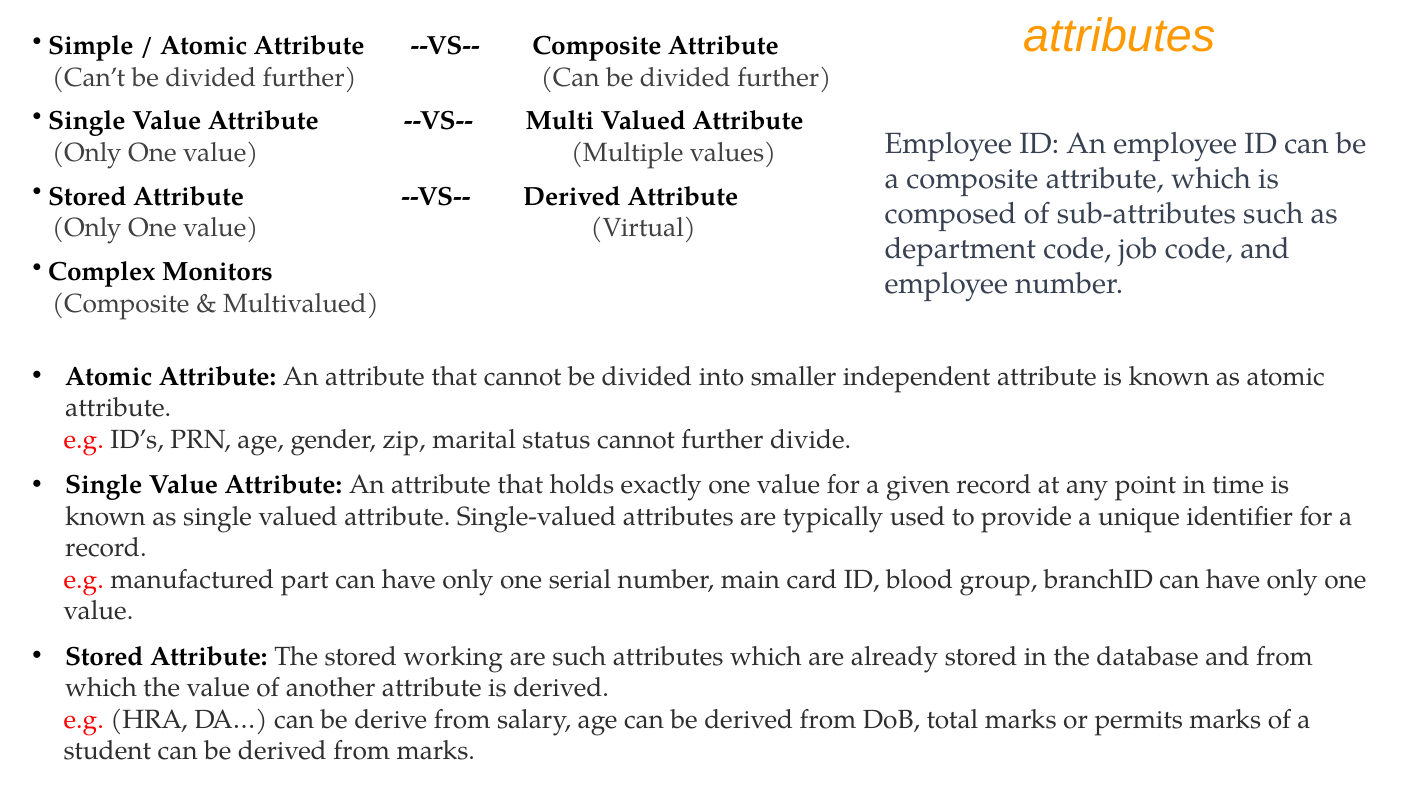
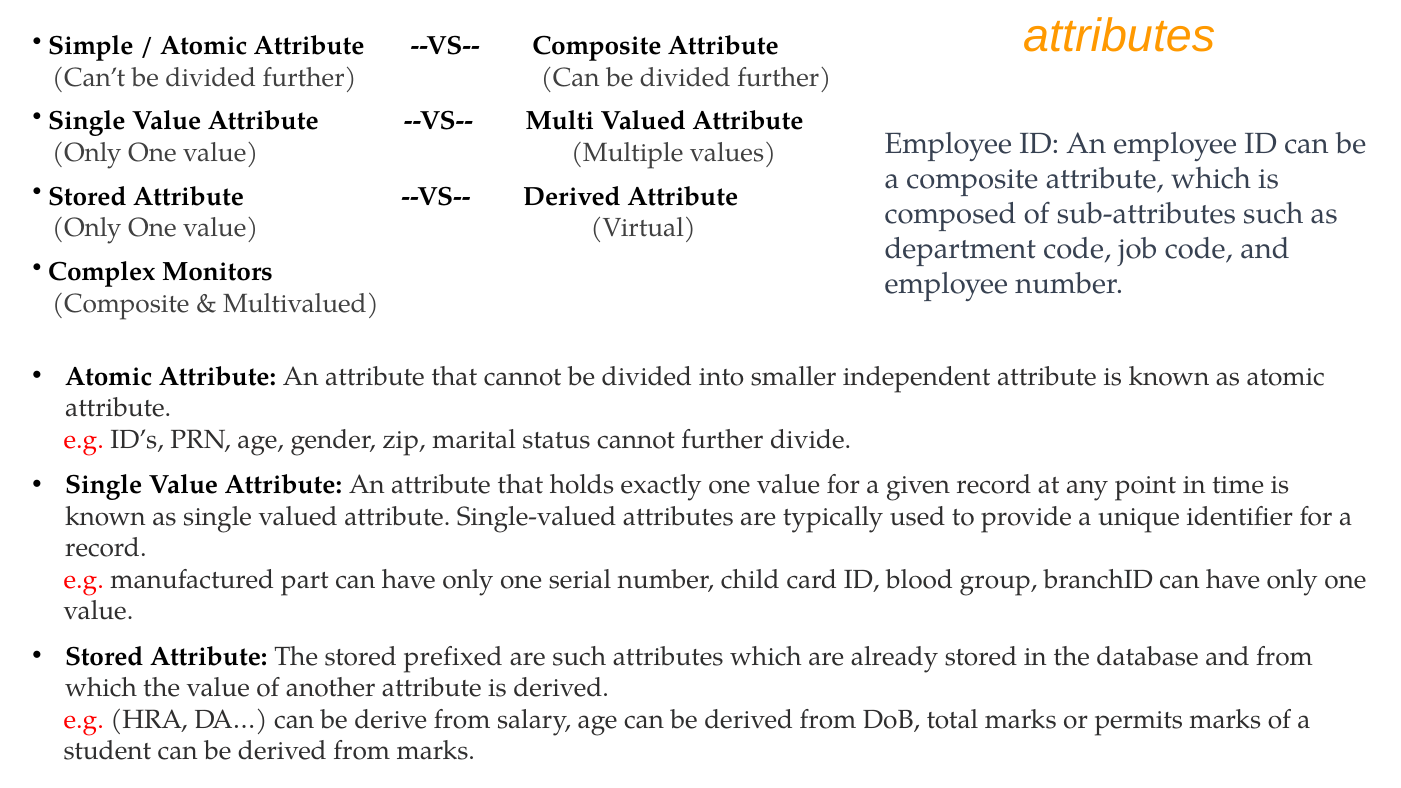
main: main -> child (750, 580)
working: working -> prefixed (453, 657)
